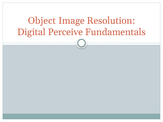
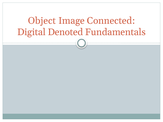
Resolution: Resolution -> Connected (111, 21)
Perceive: Perceive -> Denoted (65, 32)
